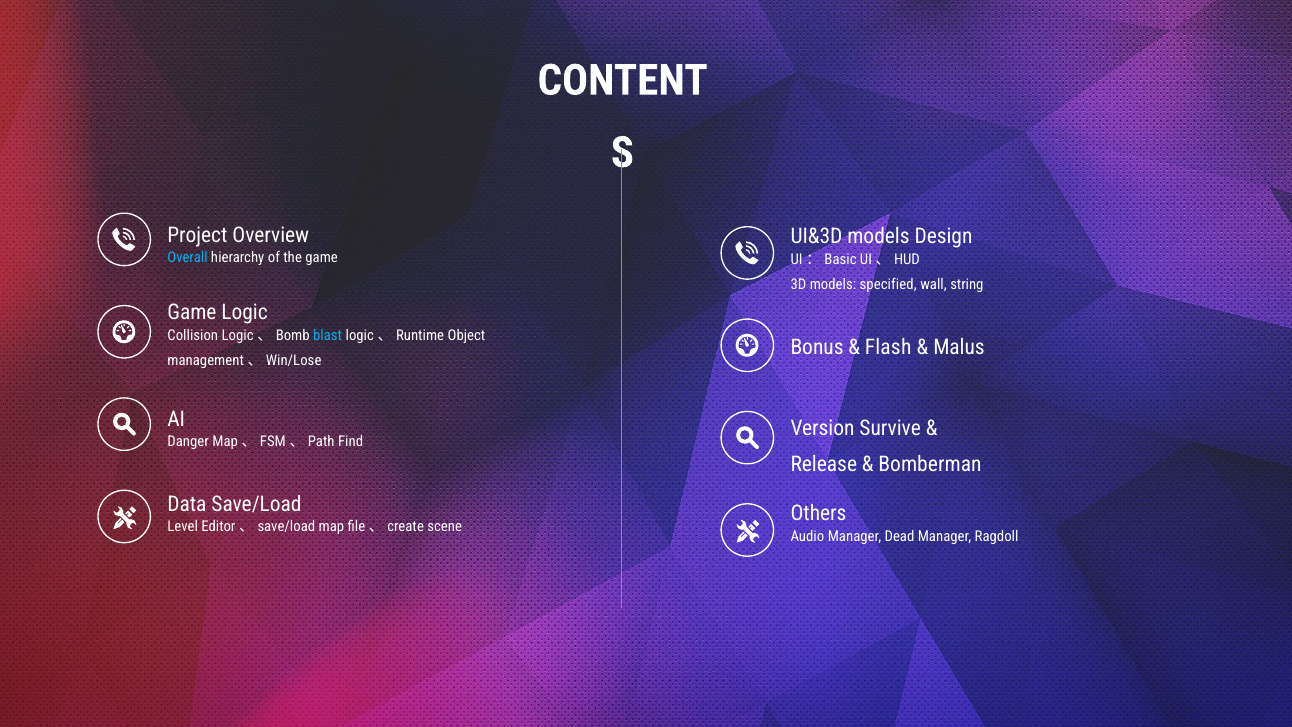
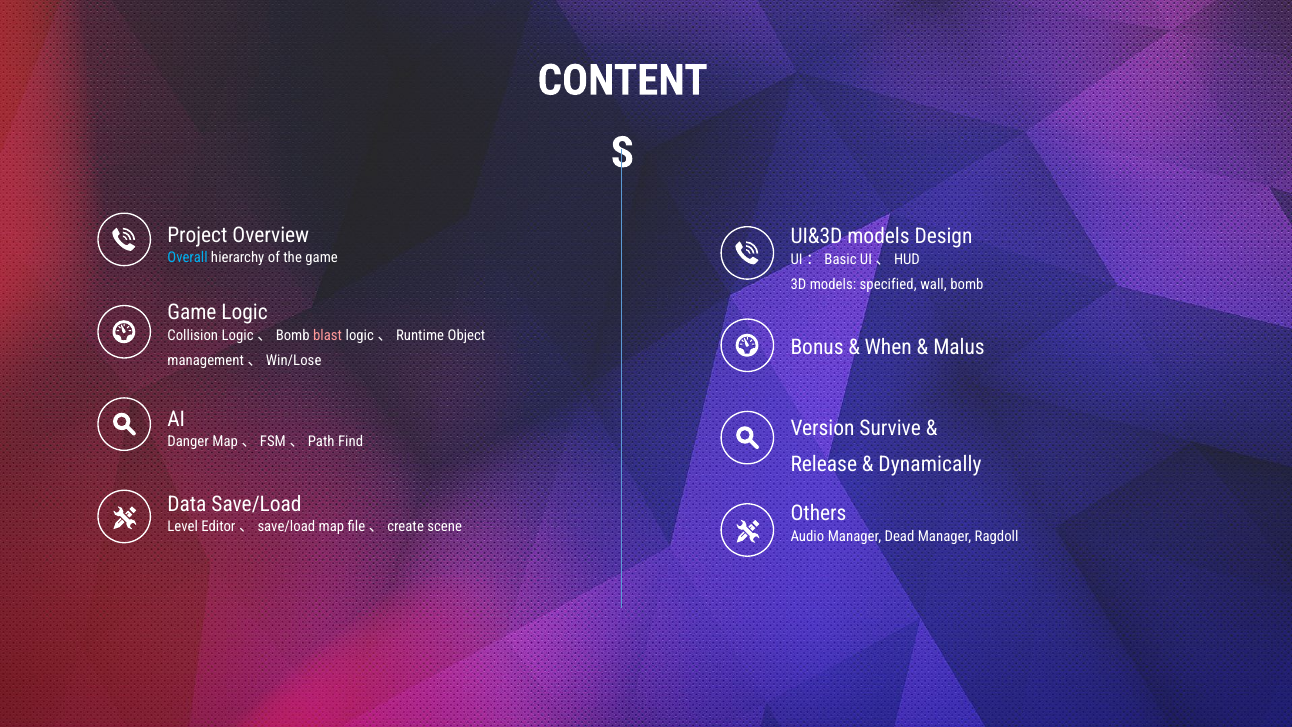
string: string -> bomb (967, 284)
blast colour: light blue -> pink (328, 335)
Flash: Flash -> When (888, 347)
Bomberman: Bomberman -> Dynamically (930, 464)
